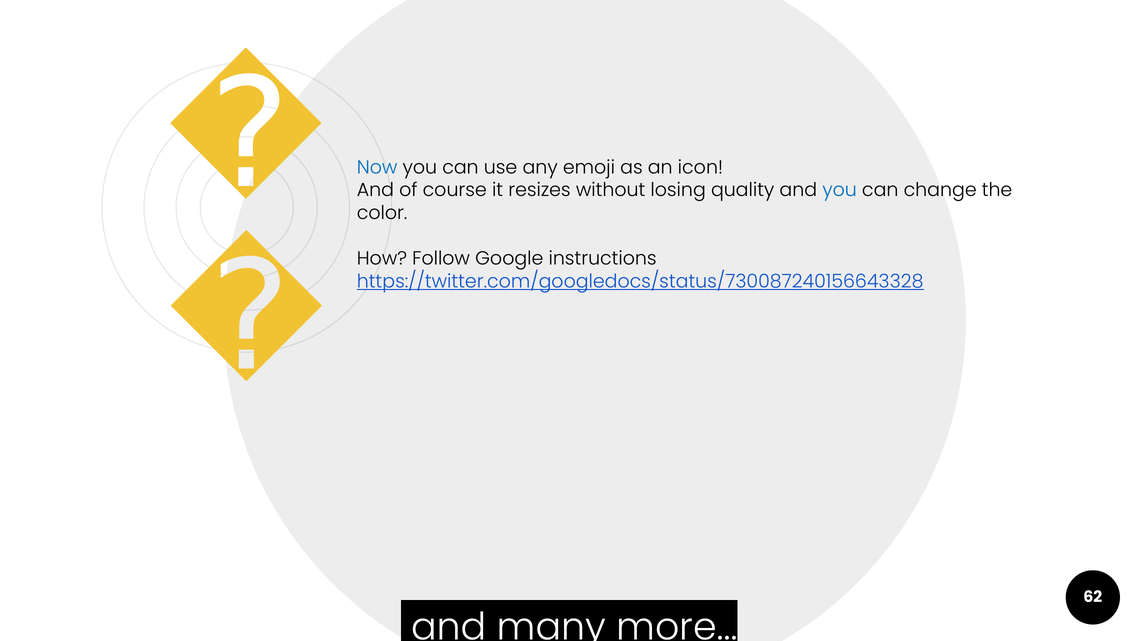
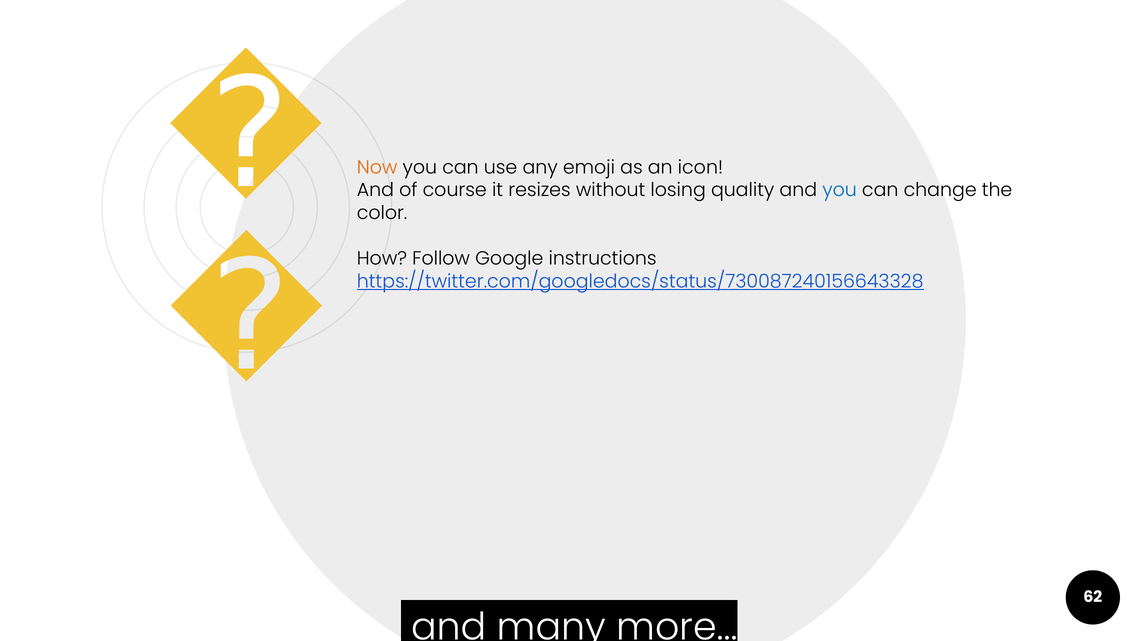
Now colour: blue -> orange (377, 167)
